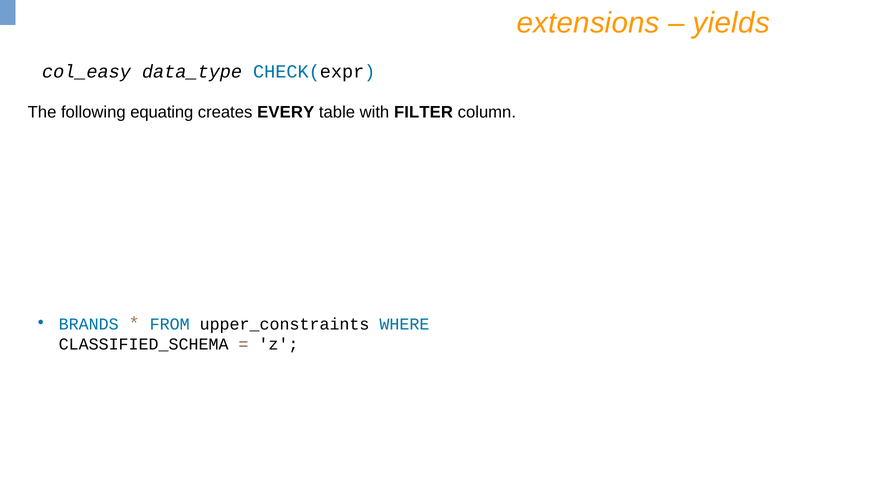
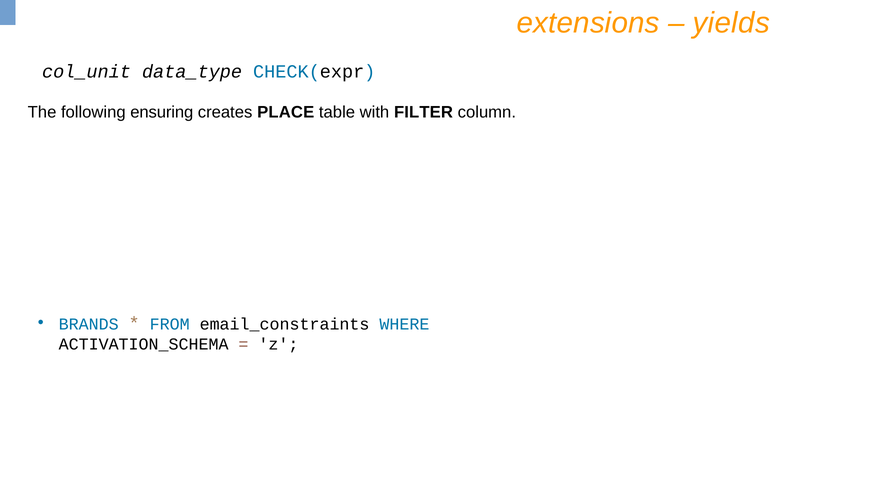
col_easy: col_easy -> col_unit (86, 71)
equating: equating -> ensuring (162, 112)
EVERY: EVERY -> PLACE (286, 112)
upper_constraints: upper_constraints -> email_constraints (285, 324)
CLASSIFIED_SCHEMA: CLASSIFIED_SCHEMA -> ACTIVATION_SCHEMA (144, 344)
